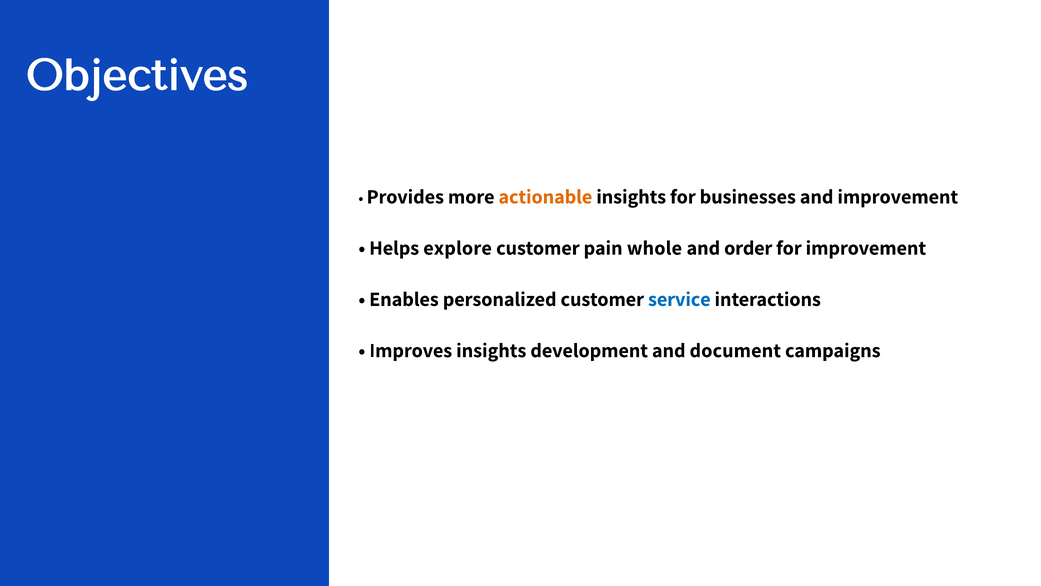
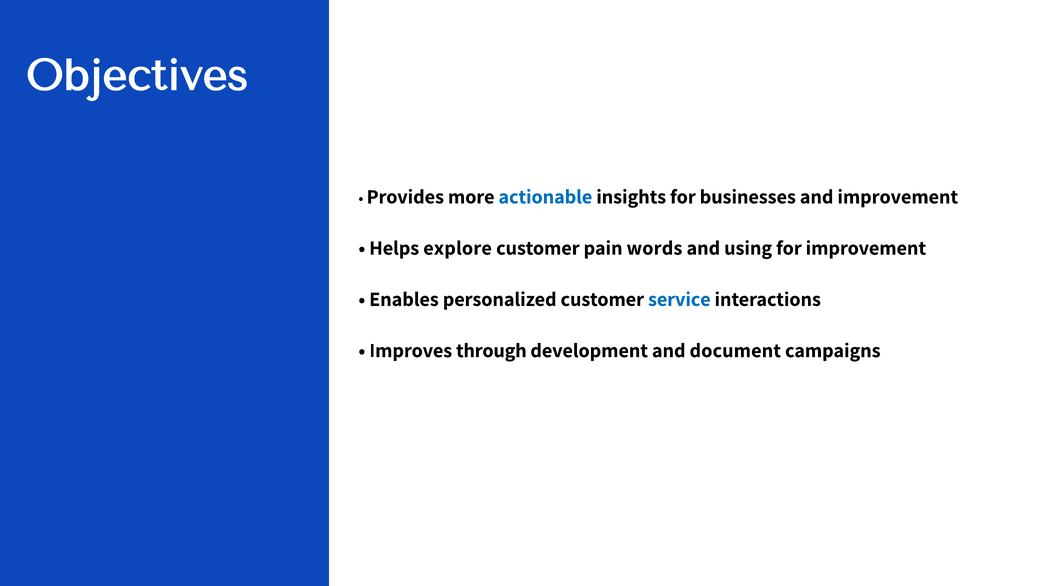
actionable colour: orange -> blue (545, 197)
whole: whole -> words (654, 248)
order: order -> using (748, 248)
Improves insights: insights -> through (491, 350)
